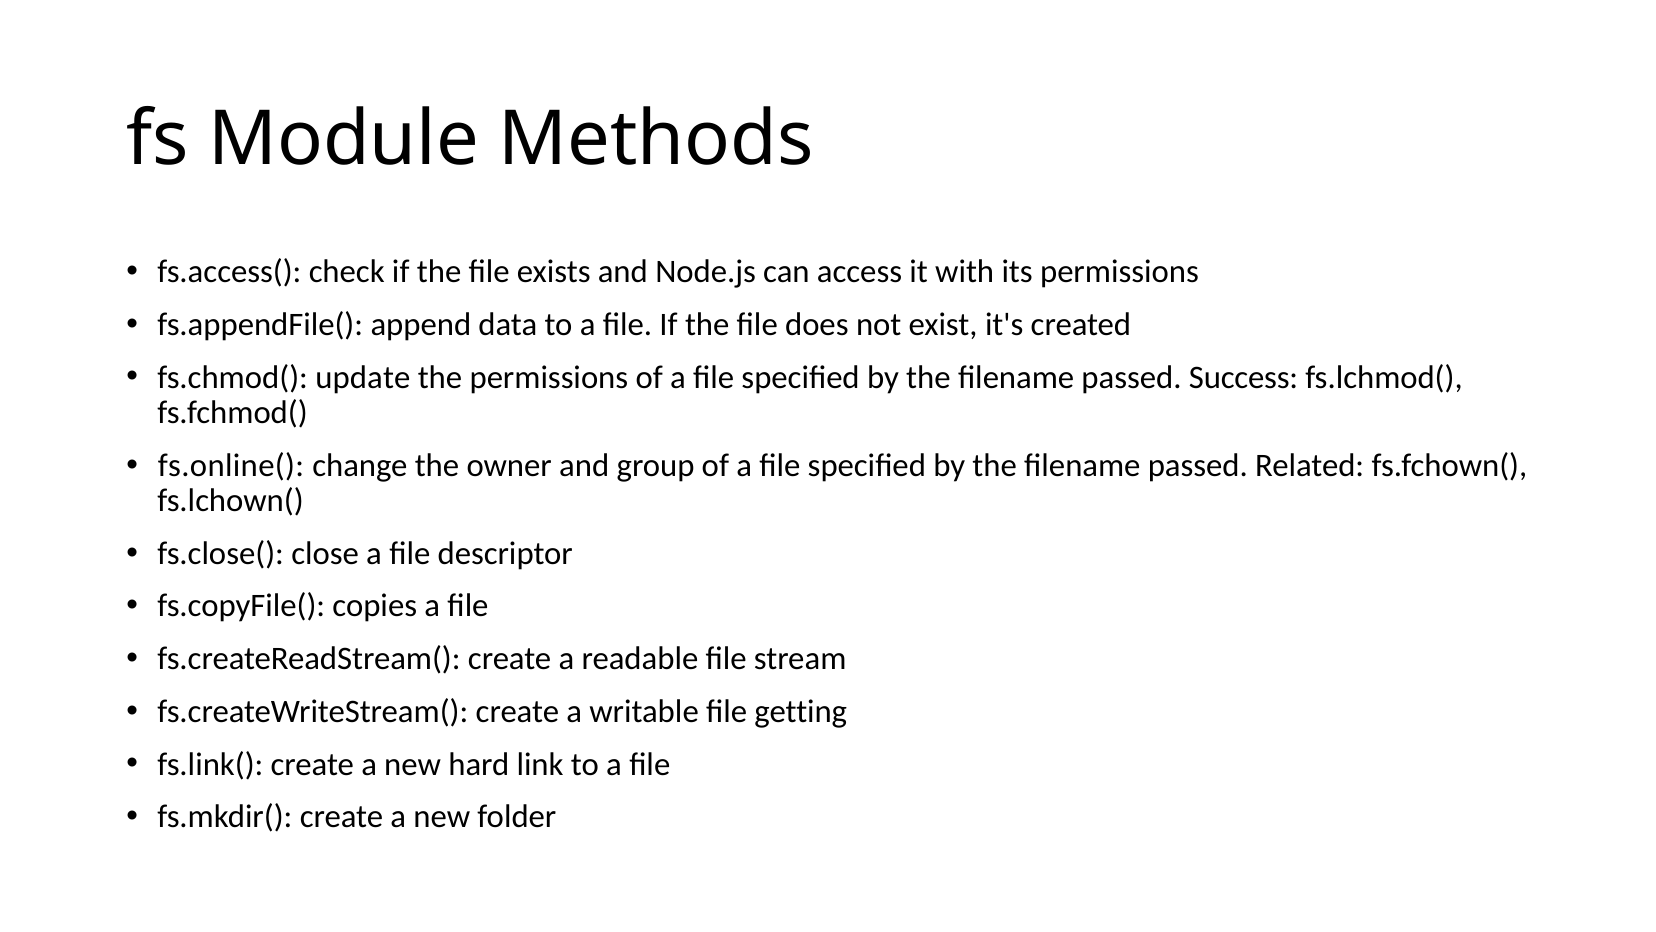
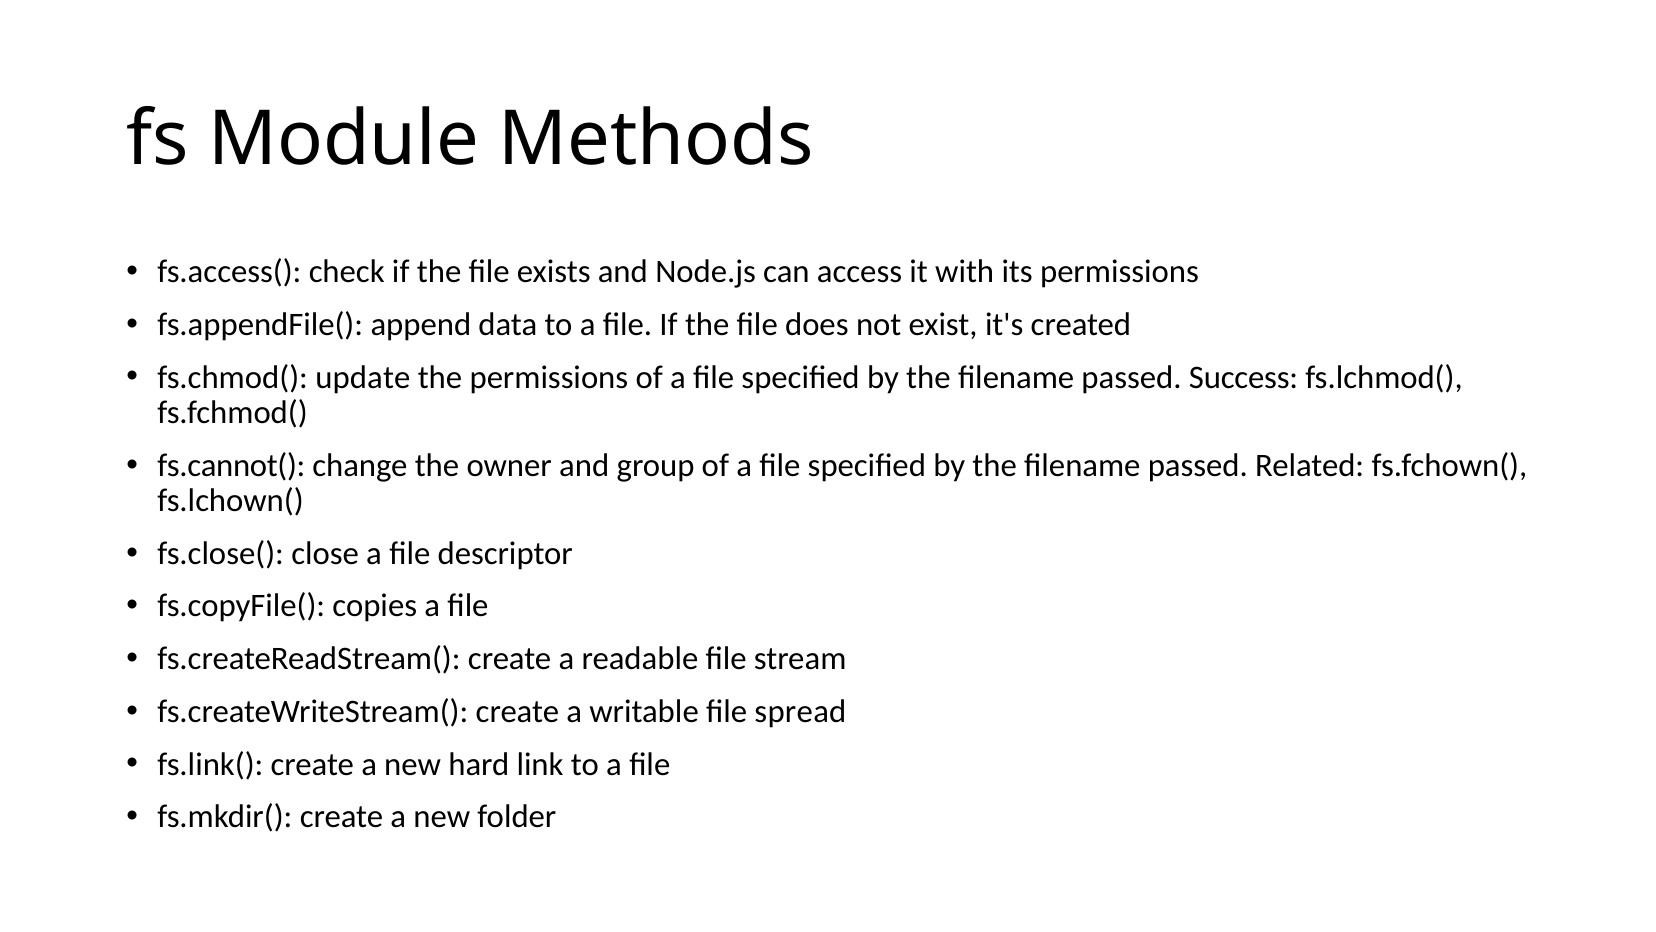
fs.online(: fs.online( -> fs.cannot( (231, 465)
getting: getting -> spread (800, 711)
